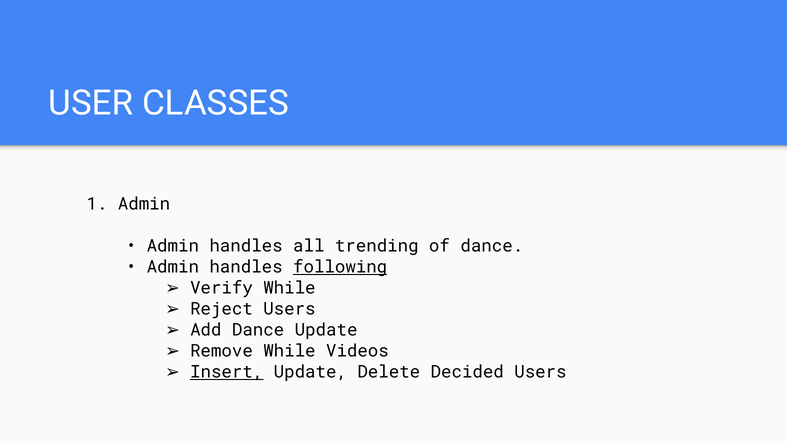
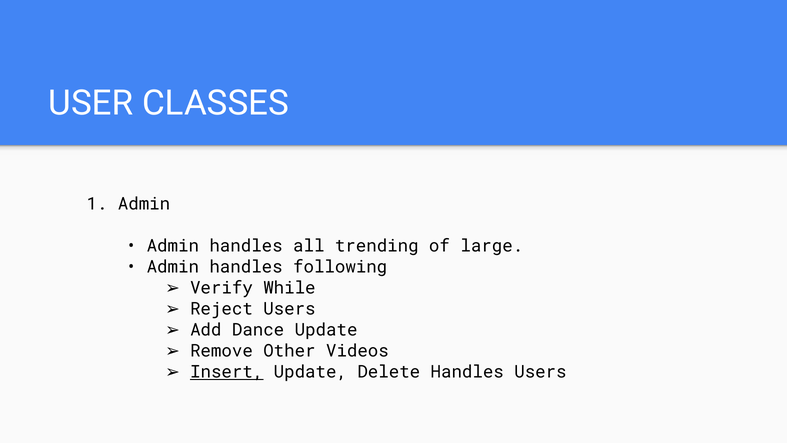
of dance: dance -> large (492, 246)
following underline: present -> none (340, 267)
Remove While: While -> Other (289, 351)
Delete Decided: Decided -> Handles (467, 372)
